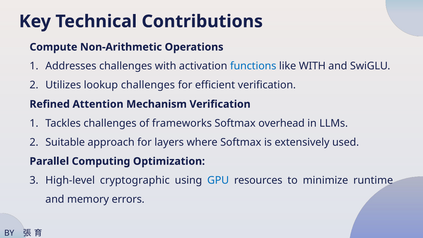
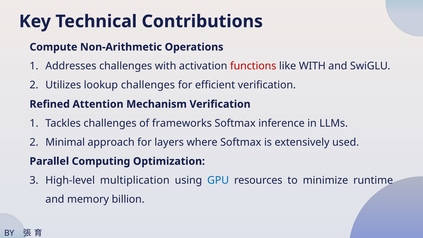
functions colour: blue -> red (253, 66)
overhead: overhead -> inference (282, 123)
Suitable: Suitable -> Minimal (65, 142)
cryptographic: cryptographic -> multiplication (135, 180)
errors: errors -> billion (128, 199)
